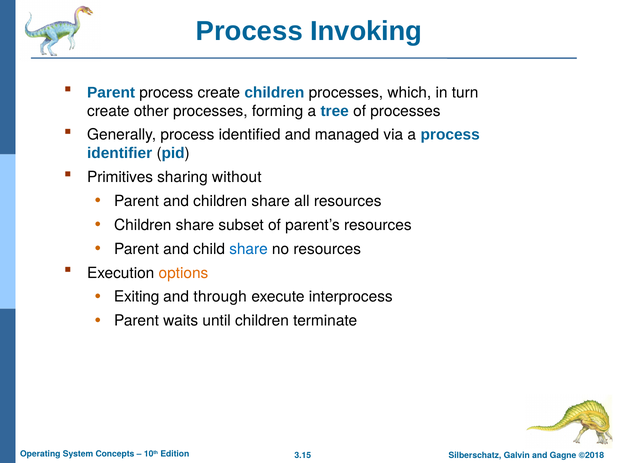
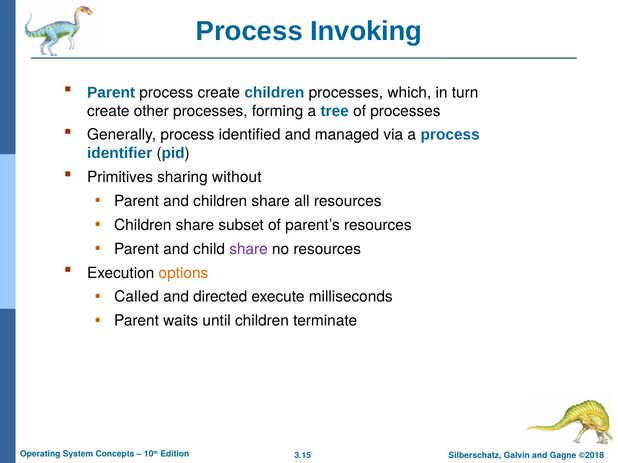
share colour: blue -> purple (248, 249)
Exiting: Exiting -> Called (136, 297)
through: through -> directed (220, 297)
interprocess: interprocess -> milliseconds (351, 297)
